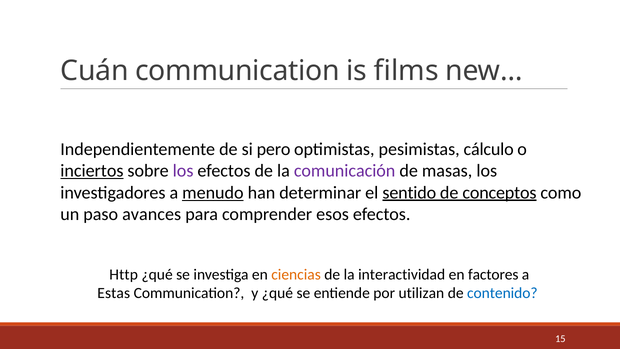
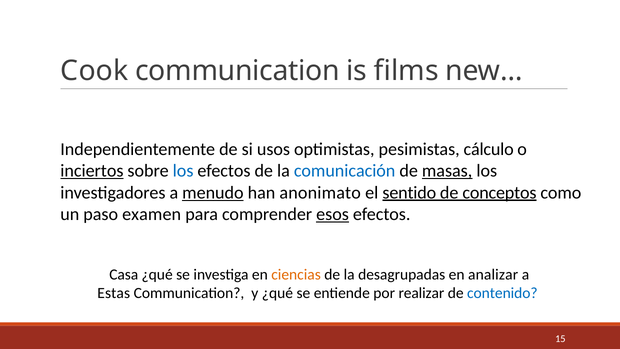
Cuán: Cuán -> Cook (94, 71)
pero: pero -> usos (273, 149)
los colour: purple -> blue (183, 171)
comunicación colour: purple -> blue (345, 171)
masas underline: none -> present (447, 171)
determinar: determinar -> anonimato (320, 192)
avances: avances -> examen (152, 214)
esos underline: none -> present (333, 214)
Http: Http -> Casa (124, 275)
interactividad: interactividad -> desagrupadas (402, 275)
factores: factores -> analizar (493, 275)
utilizan: utilizan -> realizar (421, 293)
